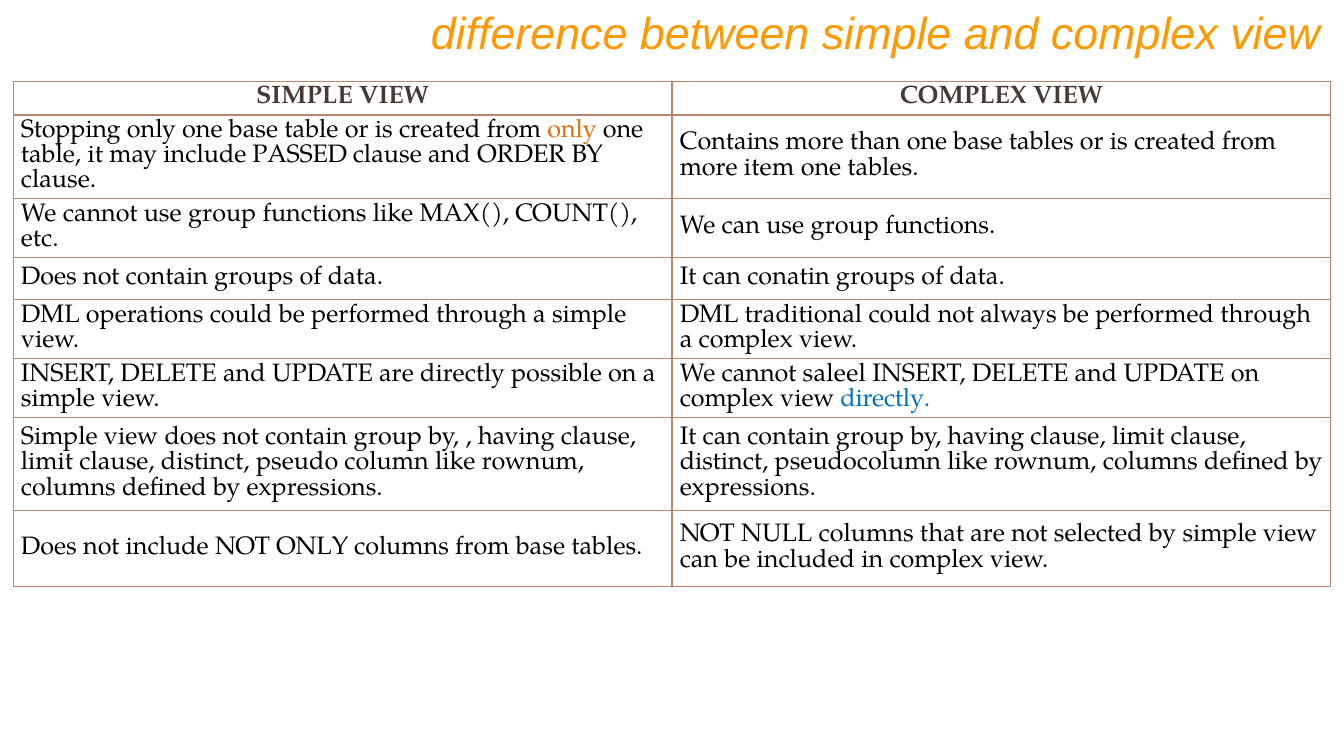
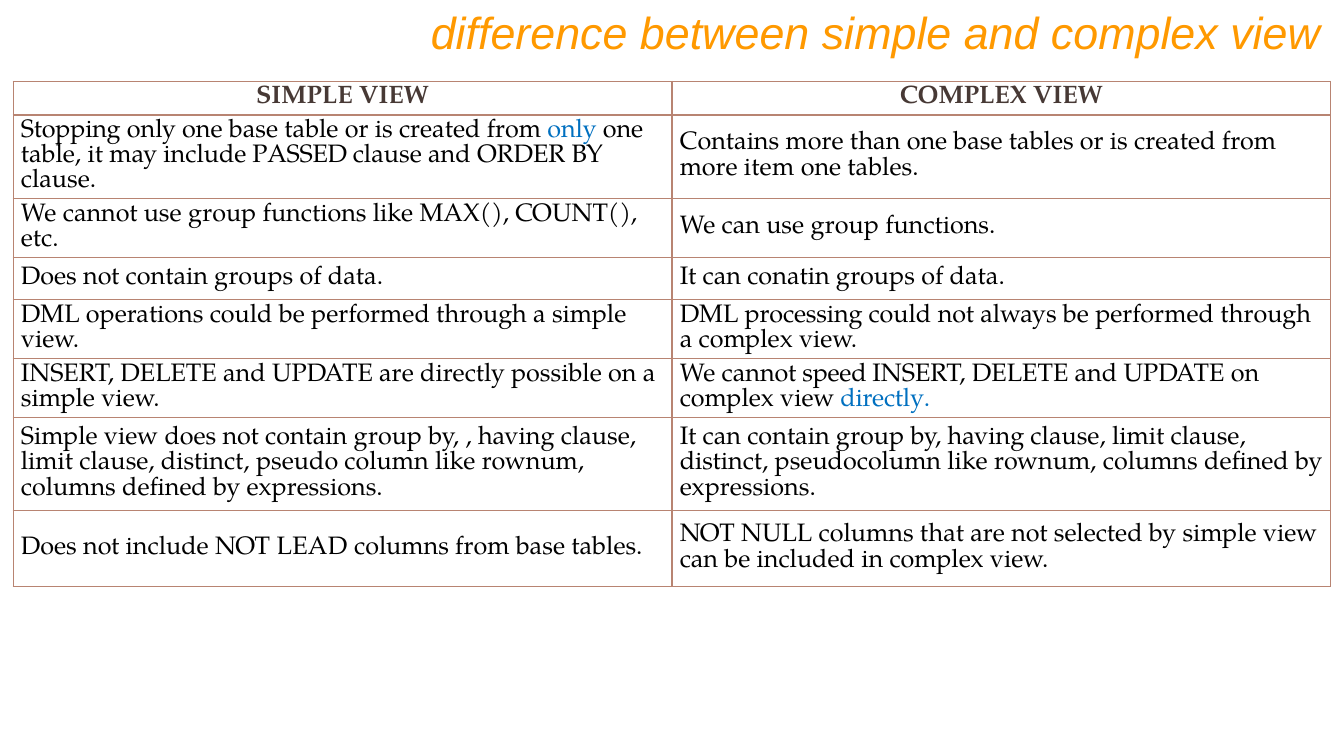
only colour: orange -> blue (572, 129)
traditional: traditional -> processing (804, 314)
saleel: saleel -> speed (835, 373)
NOT ONLY: ONLY -> LEAD (312, 546)
